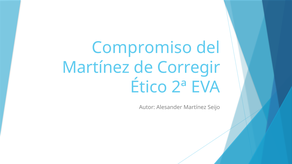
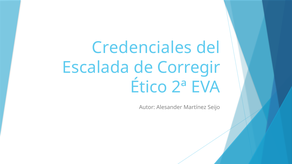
Compromiso: Compromiso -> Credenciales (142, 48)
Martínez: Martínez -> Escalada (96, 67)
